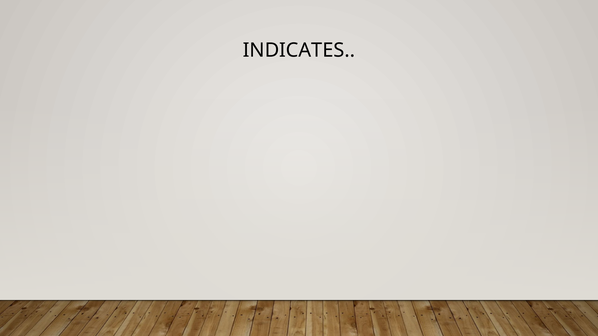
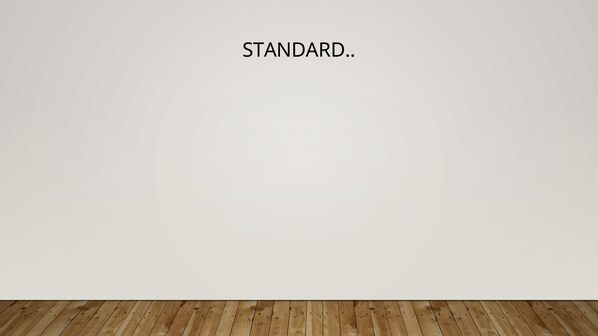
INDICATES: INDICATES -> STANDARD (299, 50)
